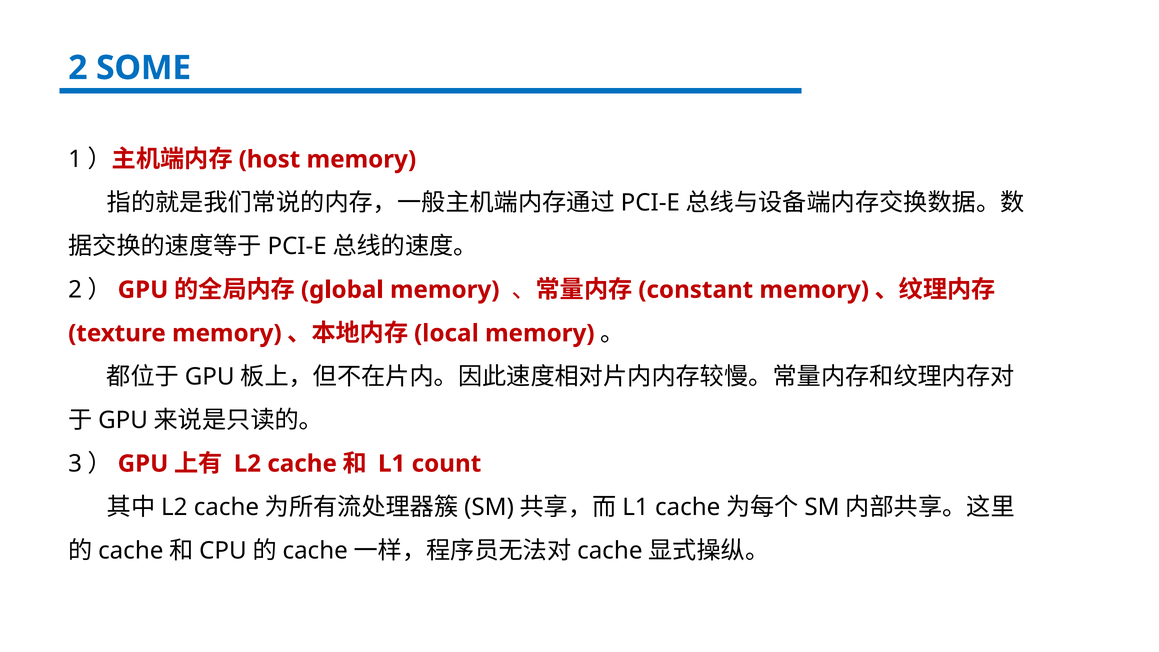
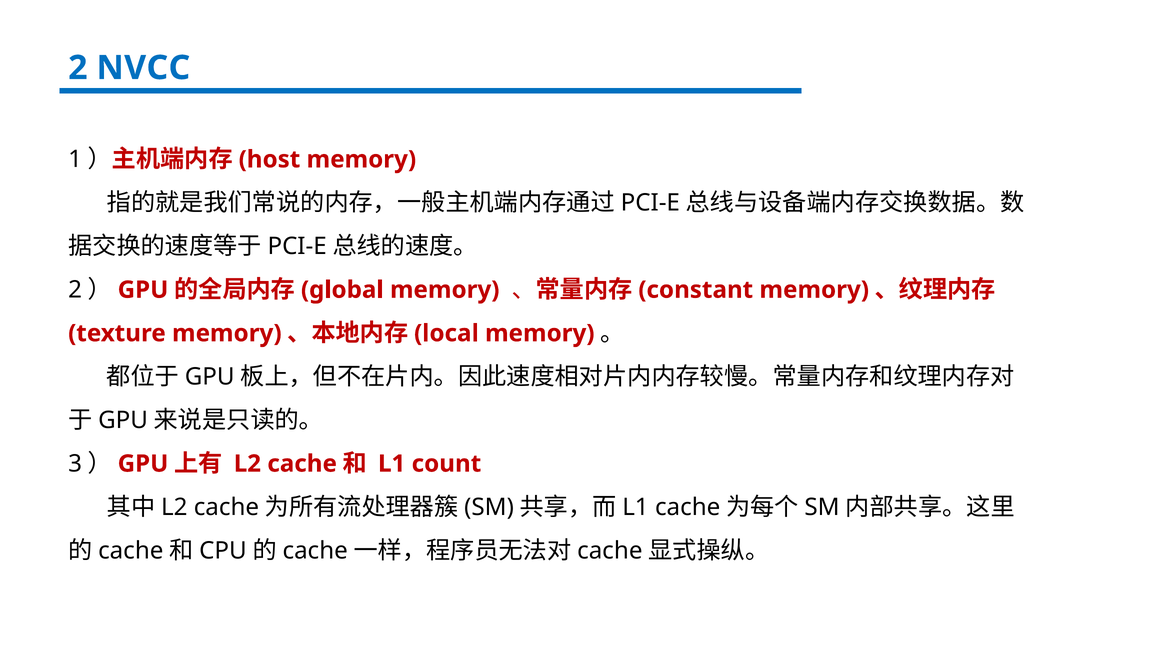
SOME: SOME -> NVCC (143, 68)
